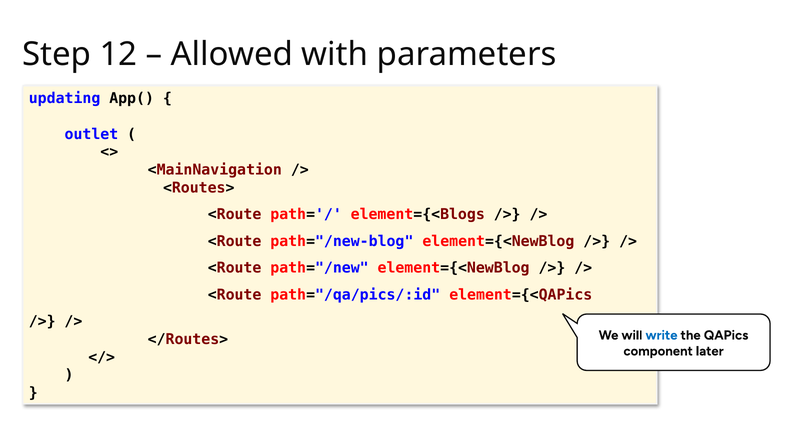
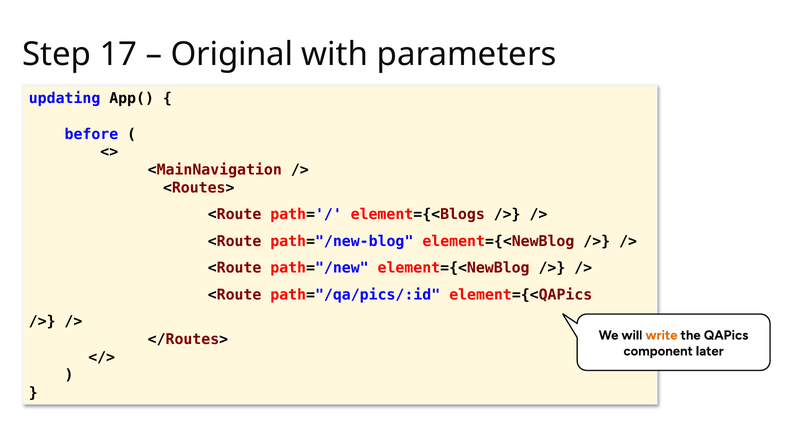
12: 12 -> 17 (118, 54)
Allowed: Allowed -> Original (232, 54)
outlet: outlet -> before (91, 134)
write colour: blue -> orange (662, 335)
